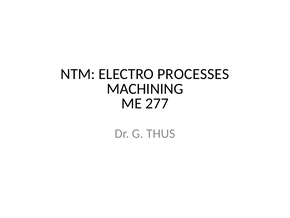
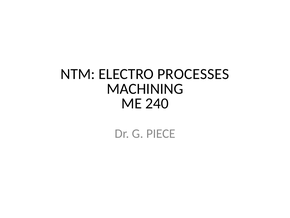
277: 277 -> 240 (157, 103)
THUS: THUS -> PIECE (161, 133)
